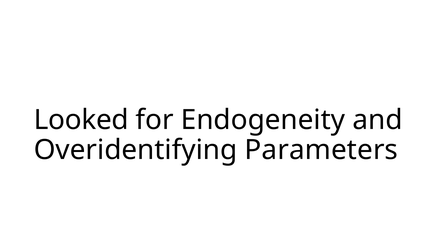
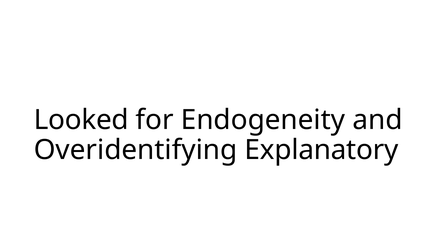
Parameters: Parameters -> Explanatory (321, 150)
